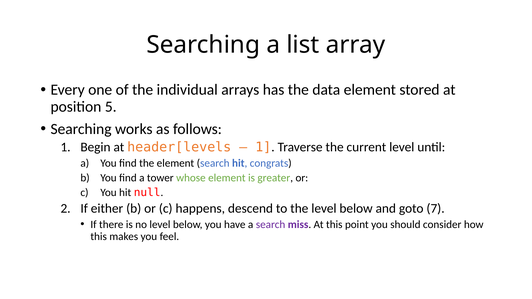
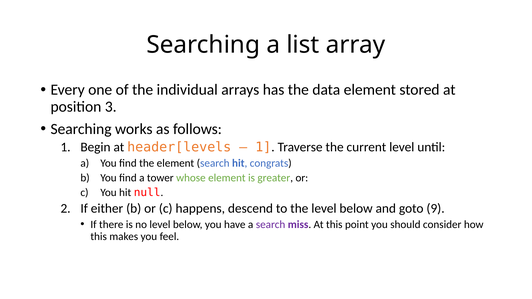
5: 5 -> 3 (111, 107)
7: 7 -> 9 (436, 209)
